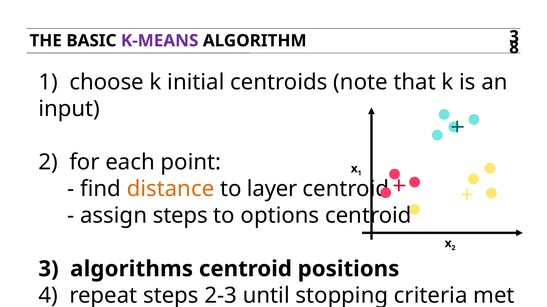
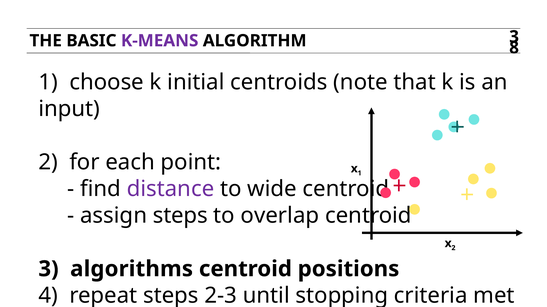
distance colour: orange -> purple (170, 189)
layer: layer -> wide (272, 189)
options: options -> overlap (280, 216)
